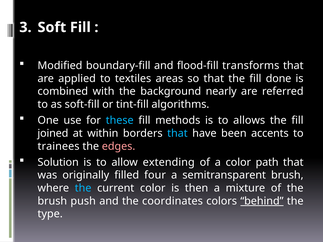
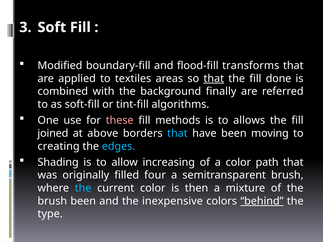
that underline: none -> present (214, 79)
nearly: nearly -> finally (221, 92)
these colour: light blue -> pink (120, 121)
within: within -> above (103, 133)
accents: accents -> moving (270, 133)
trainees: trainees -> creating (59, 146)
edges colour: pink -> light blue (119, 146)
Solution: Solution -> Shading (58, 162)
extending: extending -> increasing (169, 162)
brush push: push -> been (83, 201)
coordinates: coordinates -> inexpensive (173, 201)
